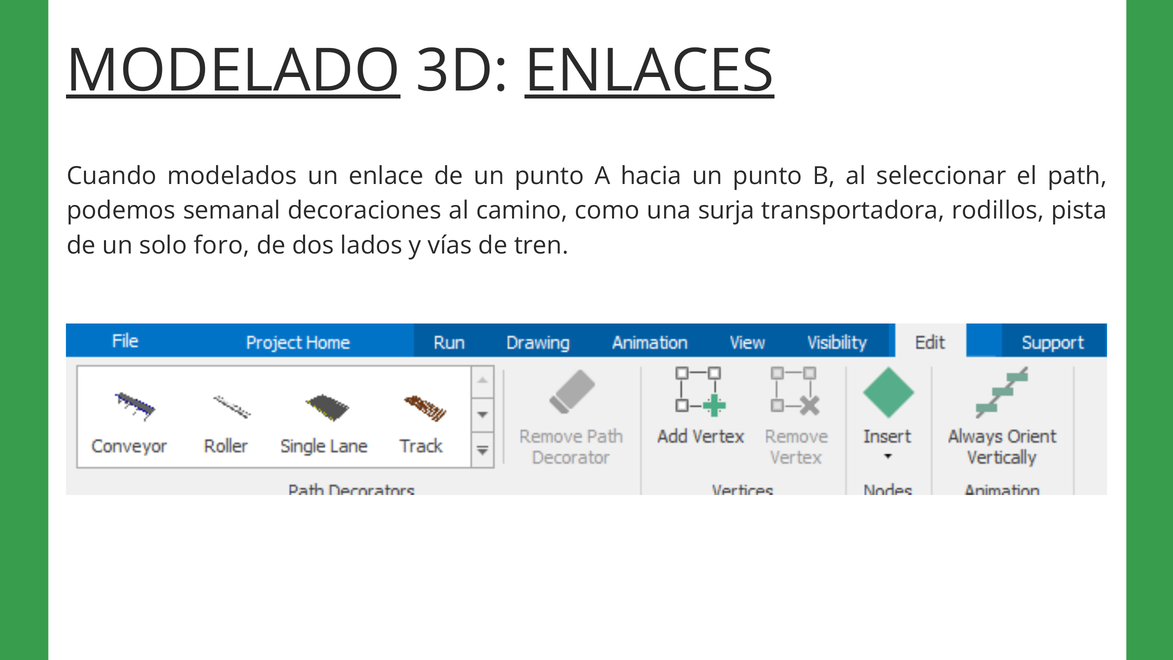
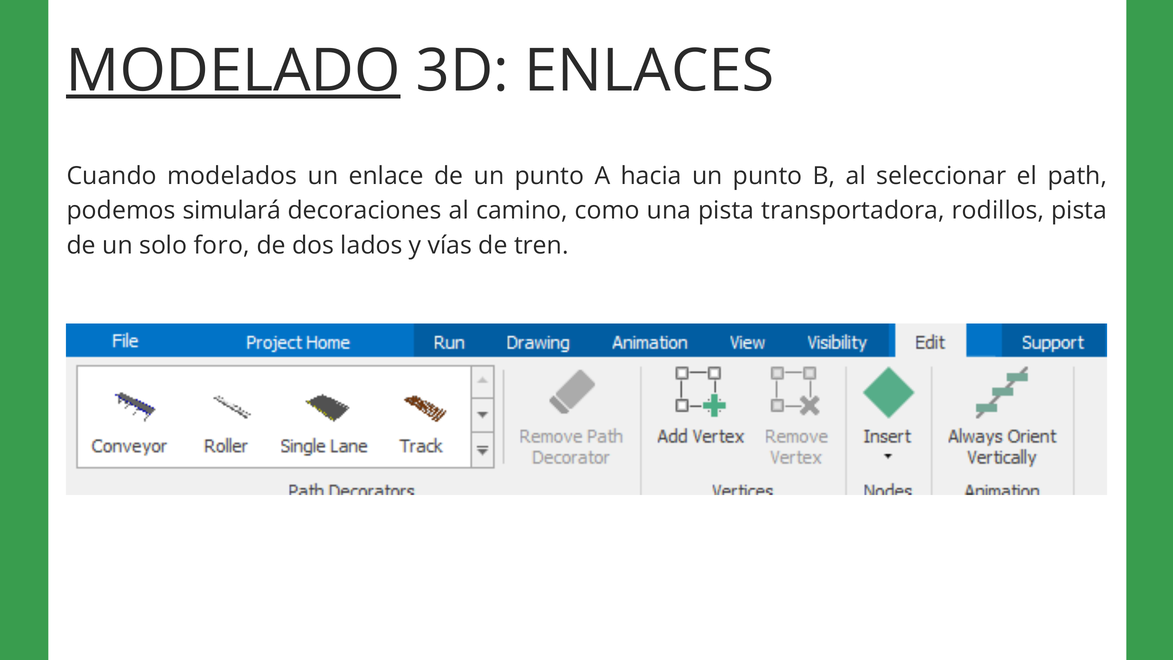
ENLACES underline: present -> none (649, 71)
semanal: semanal -> simulará (232, 211)
una surja: surja -> pista (726, 211)
